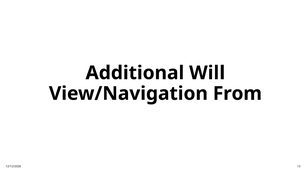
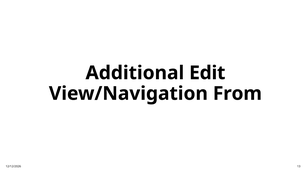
Will: Will -> Edit (207, 73)
